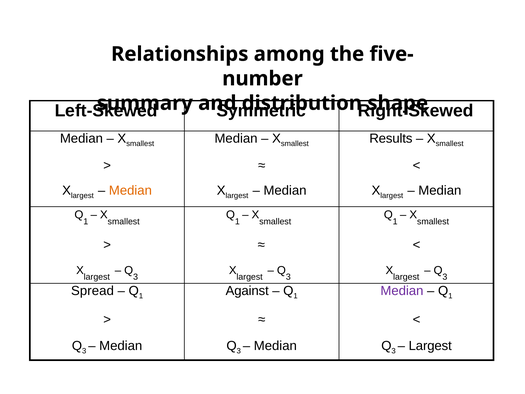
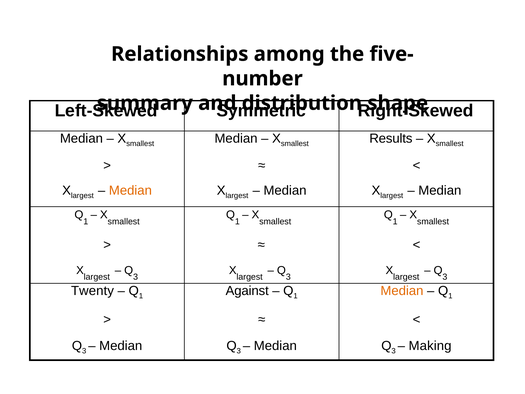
Spread: Spread -> Twenty (92, 291)
Median colour: purple -> orange (402, 291)
Largest: Largest -> Making (430, 346)
